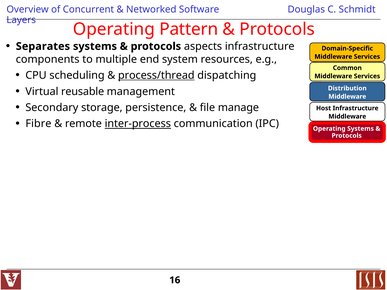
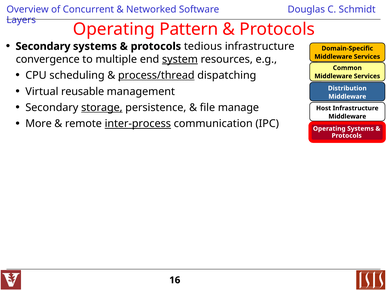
Separates: Separates -> Secondary (43, 46)
aspects: aspects -> tedious (203, 46)
components: components -> convergence (48, 59)
system underline: none -> present (180, 59)
storage underline: none -> present (102, 108)
Fibre: Fibre -> More (39, 124)
